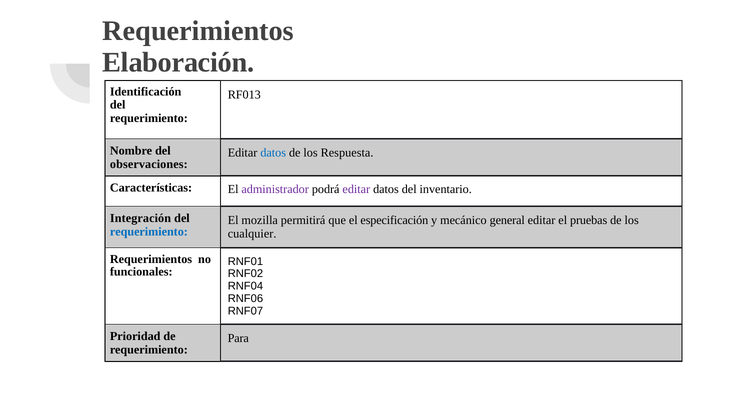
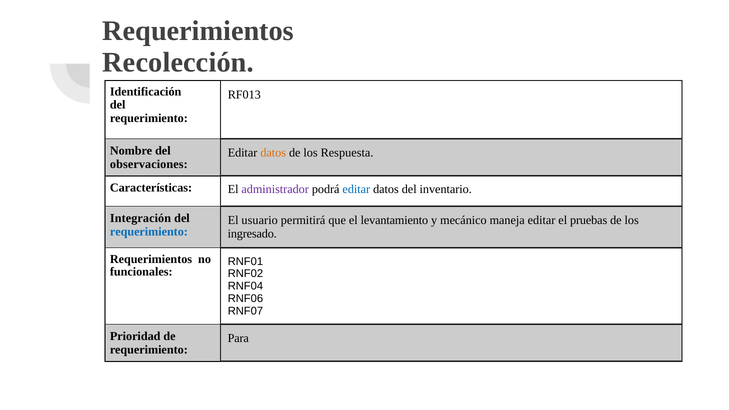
Elaboración: Elaboración -> Recolección (178, 63)
datos colour: blue -> orange (273, 153)
editar colour: purple -> blue (356, 189)
mozilla: mozilla -> usuario (260, 220)
especificación: especificación -> levantamiento (394, 220)
general: general -> maneja (507, 220)
cualquier: cualquier -> ingresado (252, 234)
